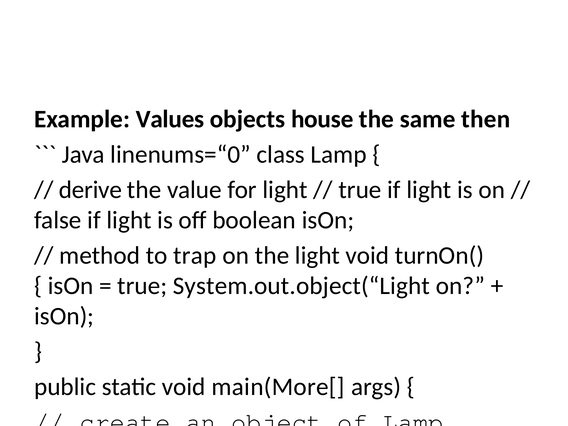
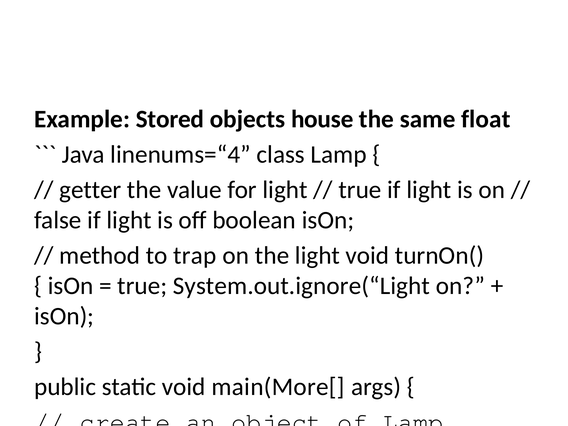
Example Values: Values -> Stored (170, 119)
then: then -> float (486, 119)
linenums=“0: linenums=“0 -> linenums=“4 (181, 155)
derive: derive -> getter (90, 190)
System.out.object(“Light: System.out.object(“Light -> System.out.ignore(“Light (301, 286)
